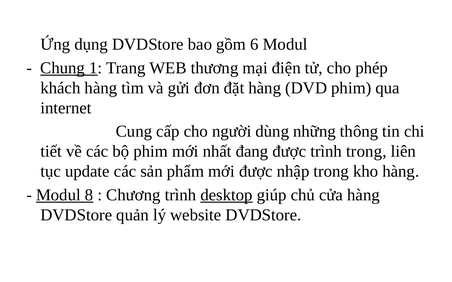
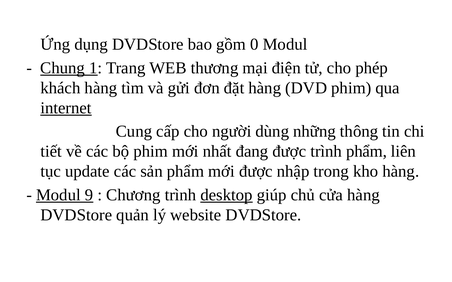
6: 6 -> 0 (254, 44)
internet underline: none -> present (66, 108)
trình trong: trong -> phẩm (367, 152)
8: 8 -> 9 (89, 195)
